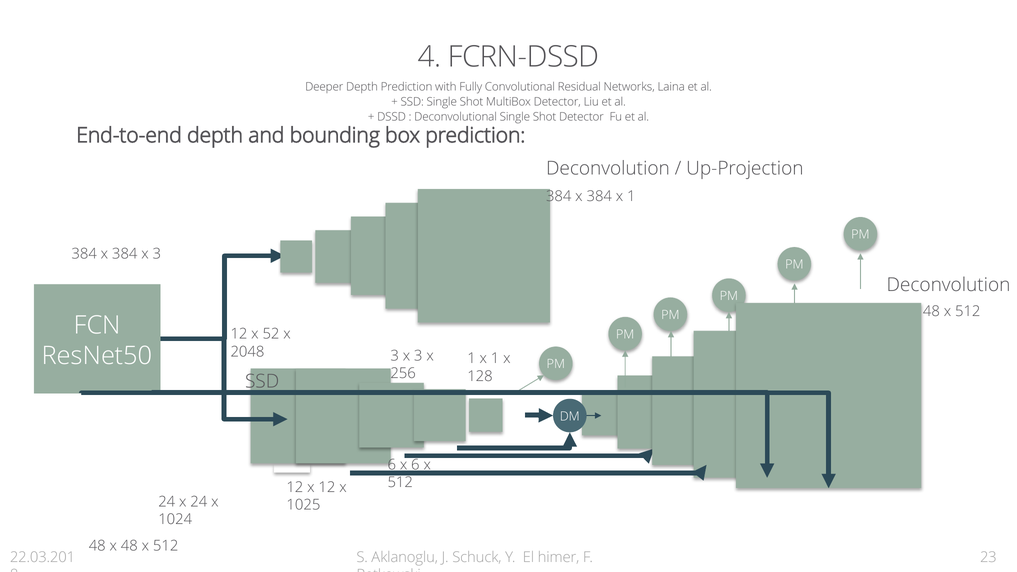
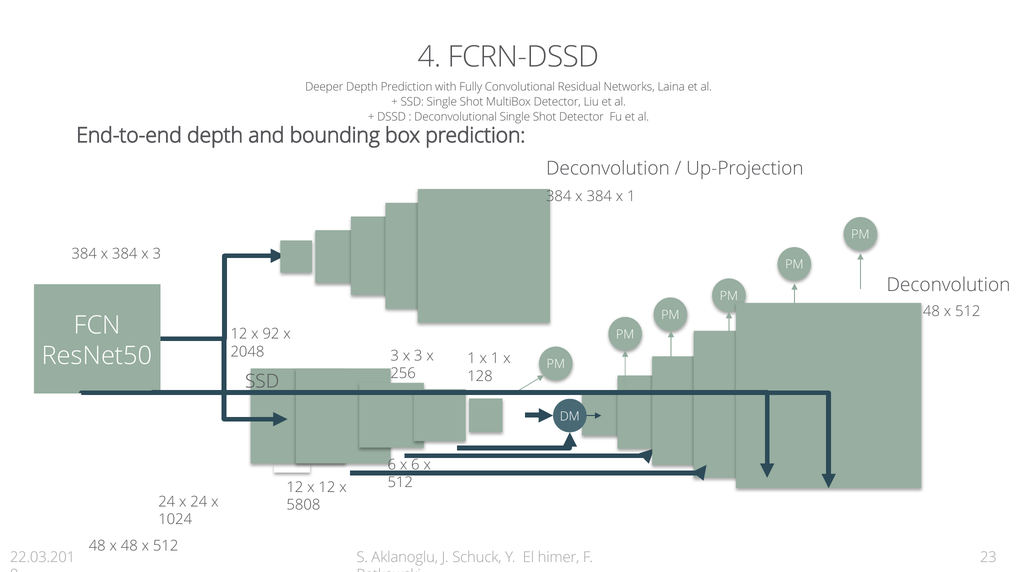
52: 52 -> 92 (271, 334)
1025: 1025 -> 5808 (303, 505)
